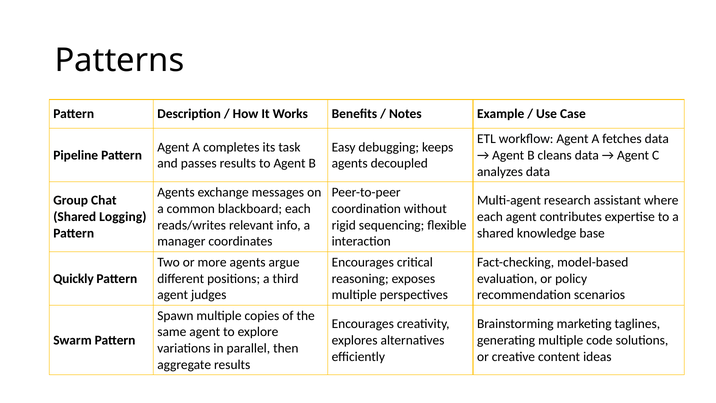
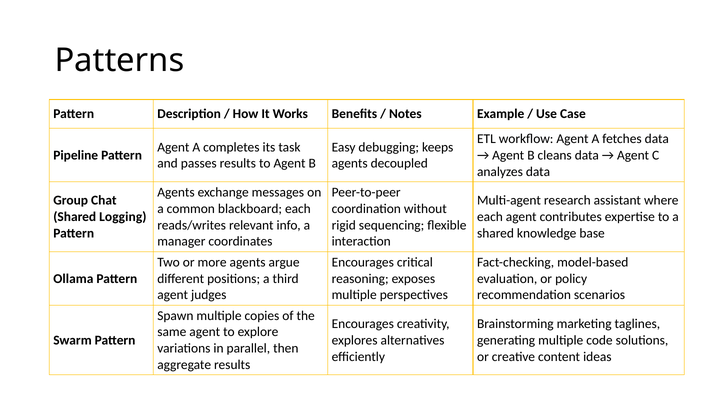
Quickly: Quickly -> Ollama (73, 278)
